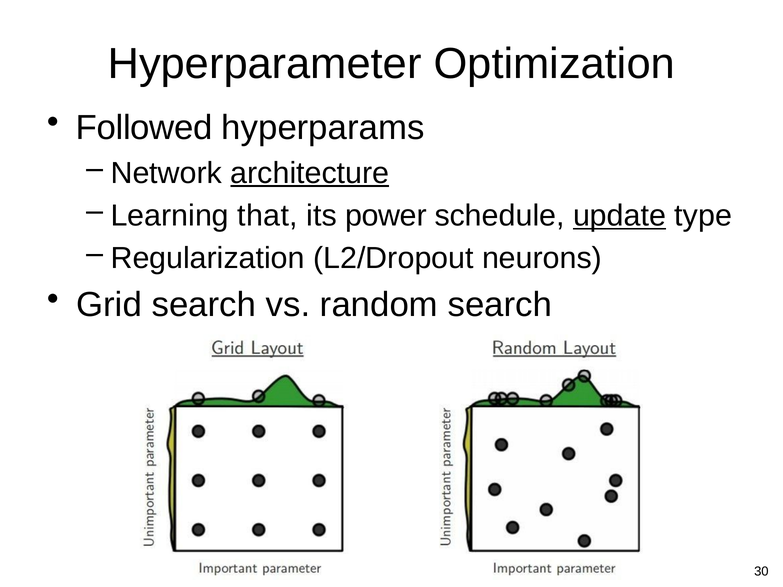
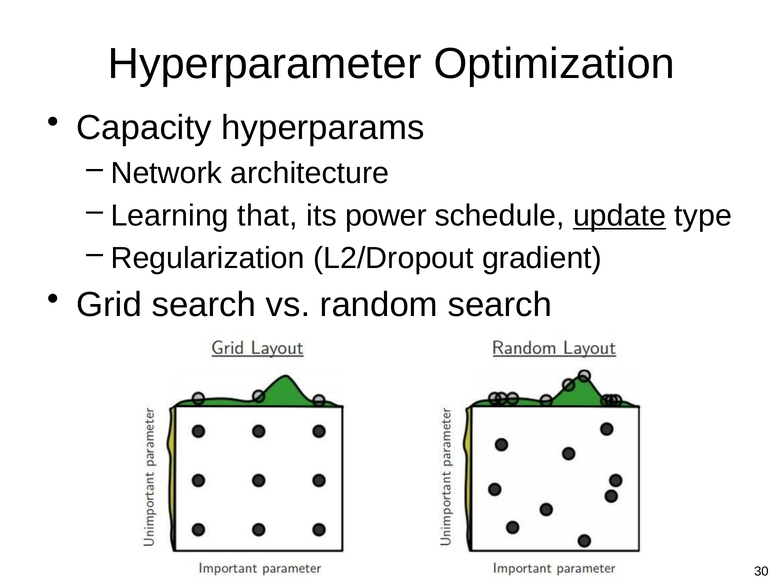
Followed: Followed -> Capacity (144, 128)
architecture underline: present -> none (310, 173)
neurons: neurons -> gradient (542, 258)
